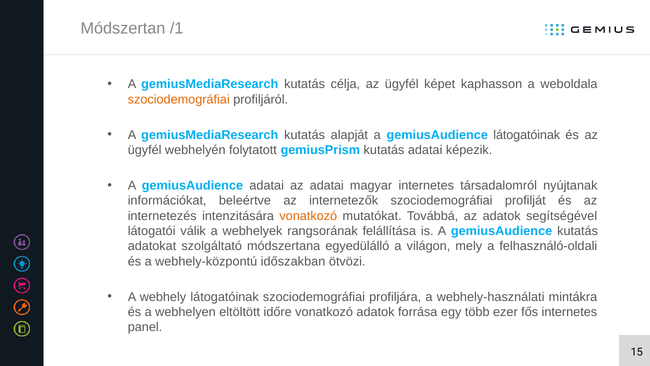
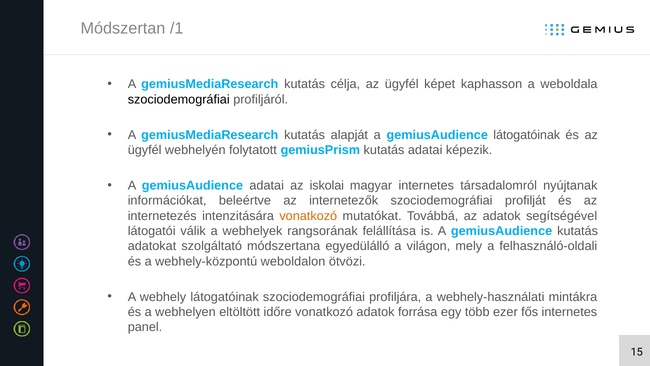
szociodemográfiai colour: orange -> black (179, 99)
az adatai: adatai -> iskolai (327, 185)
időszakban: időszakban -> weboldalon (293, 261)
